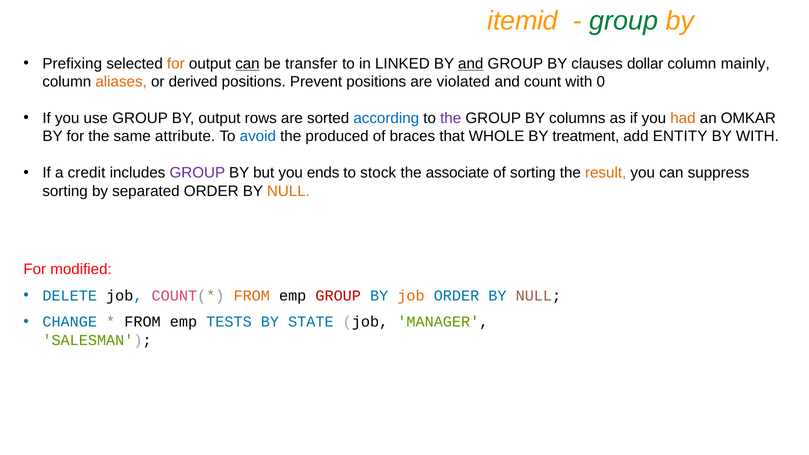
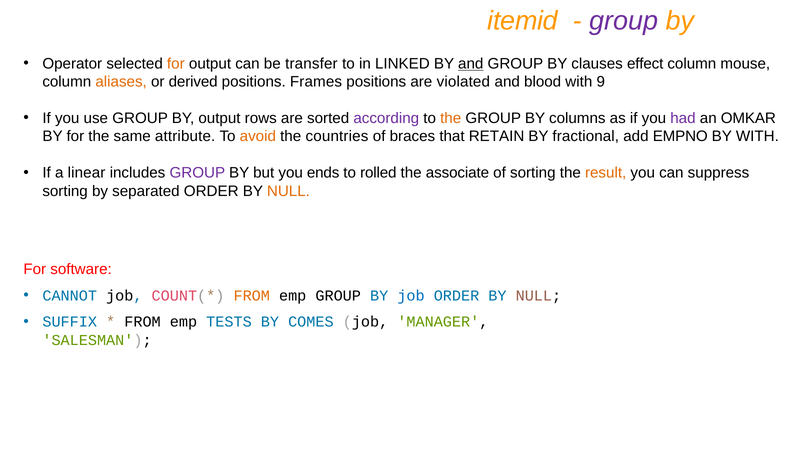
group colour: green -> purple (624, 21)
Prefixing: Prefixing -> Operator (72, 64)
can underline: present -> none (247, 64)
dollar: dollar -> effect (645, 64)
mainly: mainly -> mouse (745, 64)
Prevent: Prevent -> Frames (316, 82)
count: count -> blood (543, 82)
0: 0 -> 9 (601, 82)
according colour: blue -> purple (386, 118)
the colour: purple -> orange (451, 118)
had colour: orange -> purple (683, 118)
avoid colour: blue -> orange (258, 137)
produced: produced -> countries (337, 137)
WHOLE: WHOLE -> RETAIN (497, 137)
treatment: treatment -> fractional (586, 137)
ENTITY: ENTITY -> EMPNO (680, 137)
credit: credit -> linear (87, 173)
stock: stock -> rolled (378, 173)
modified: modified -> software (81, 269)
DELETE: DELETE -> CANNOT (70, 296)
GROUP colour: red -> black (338, 296)
job colour: orange -> blue (411, 296)
CHANGE: CHANGE -> SUFFIX (70, 322)
STATE: STATE -> COMES (311, 322)
